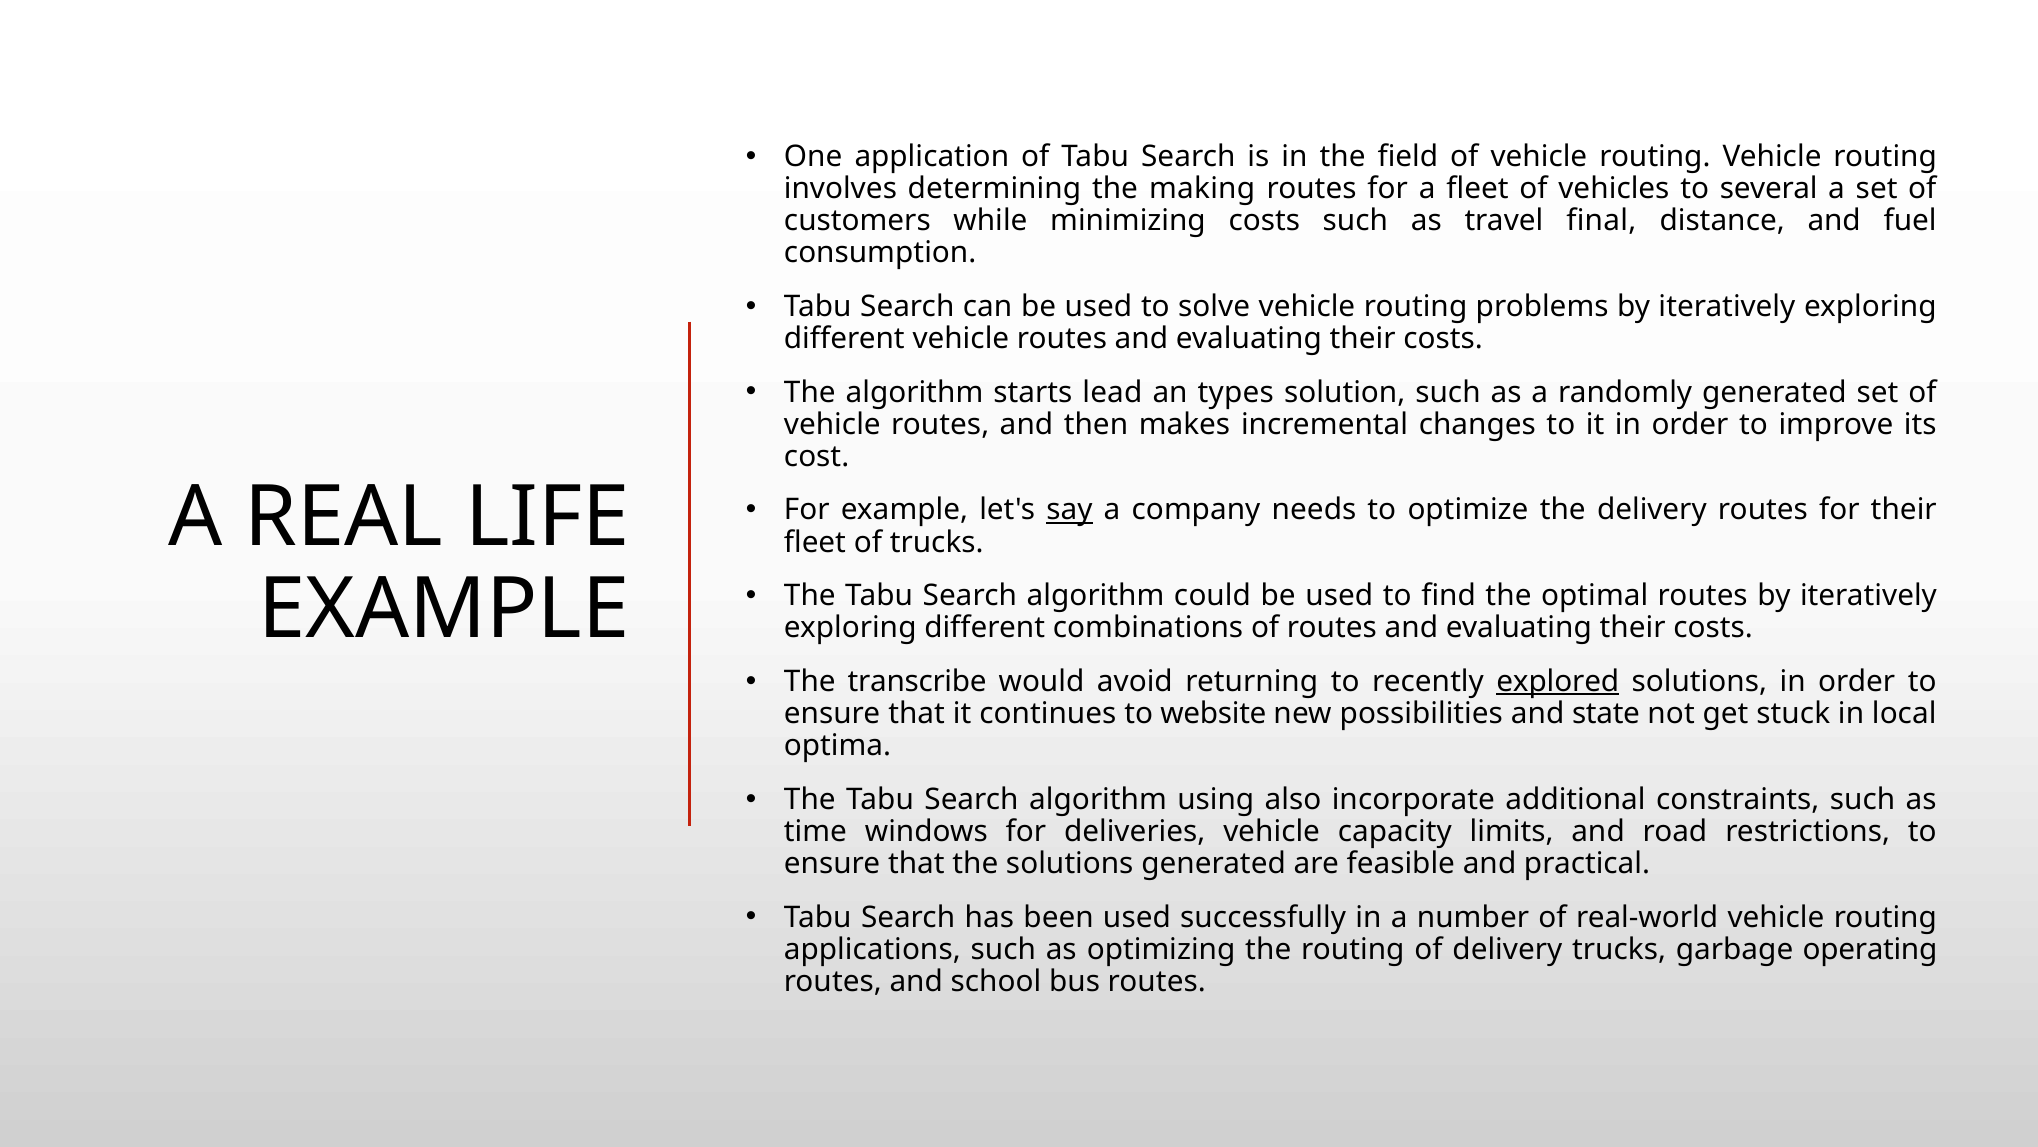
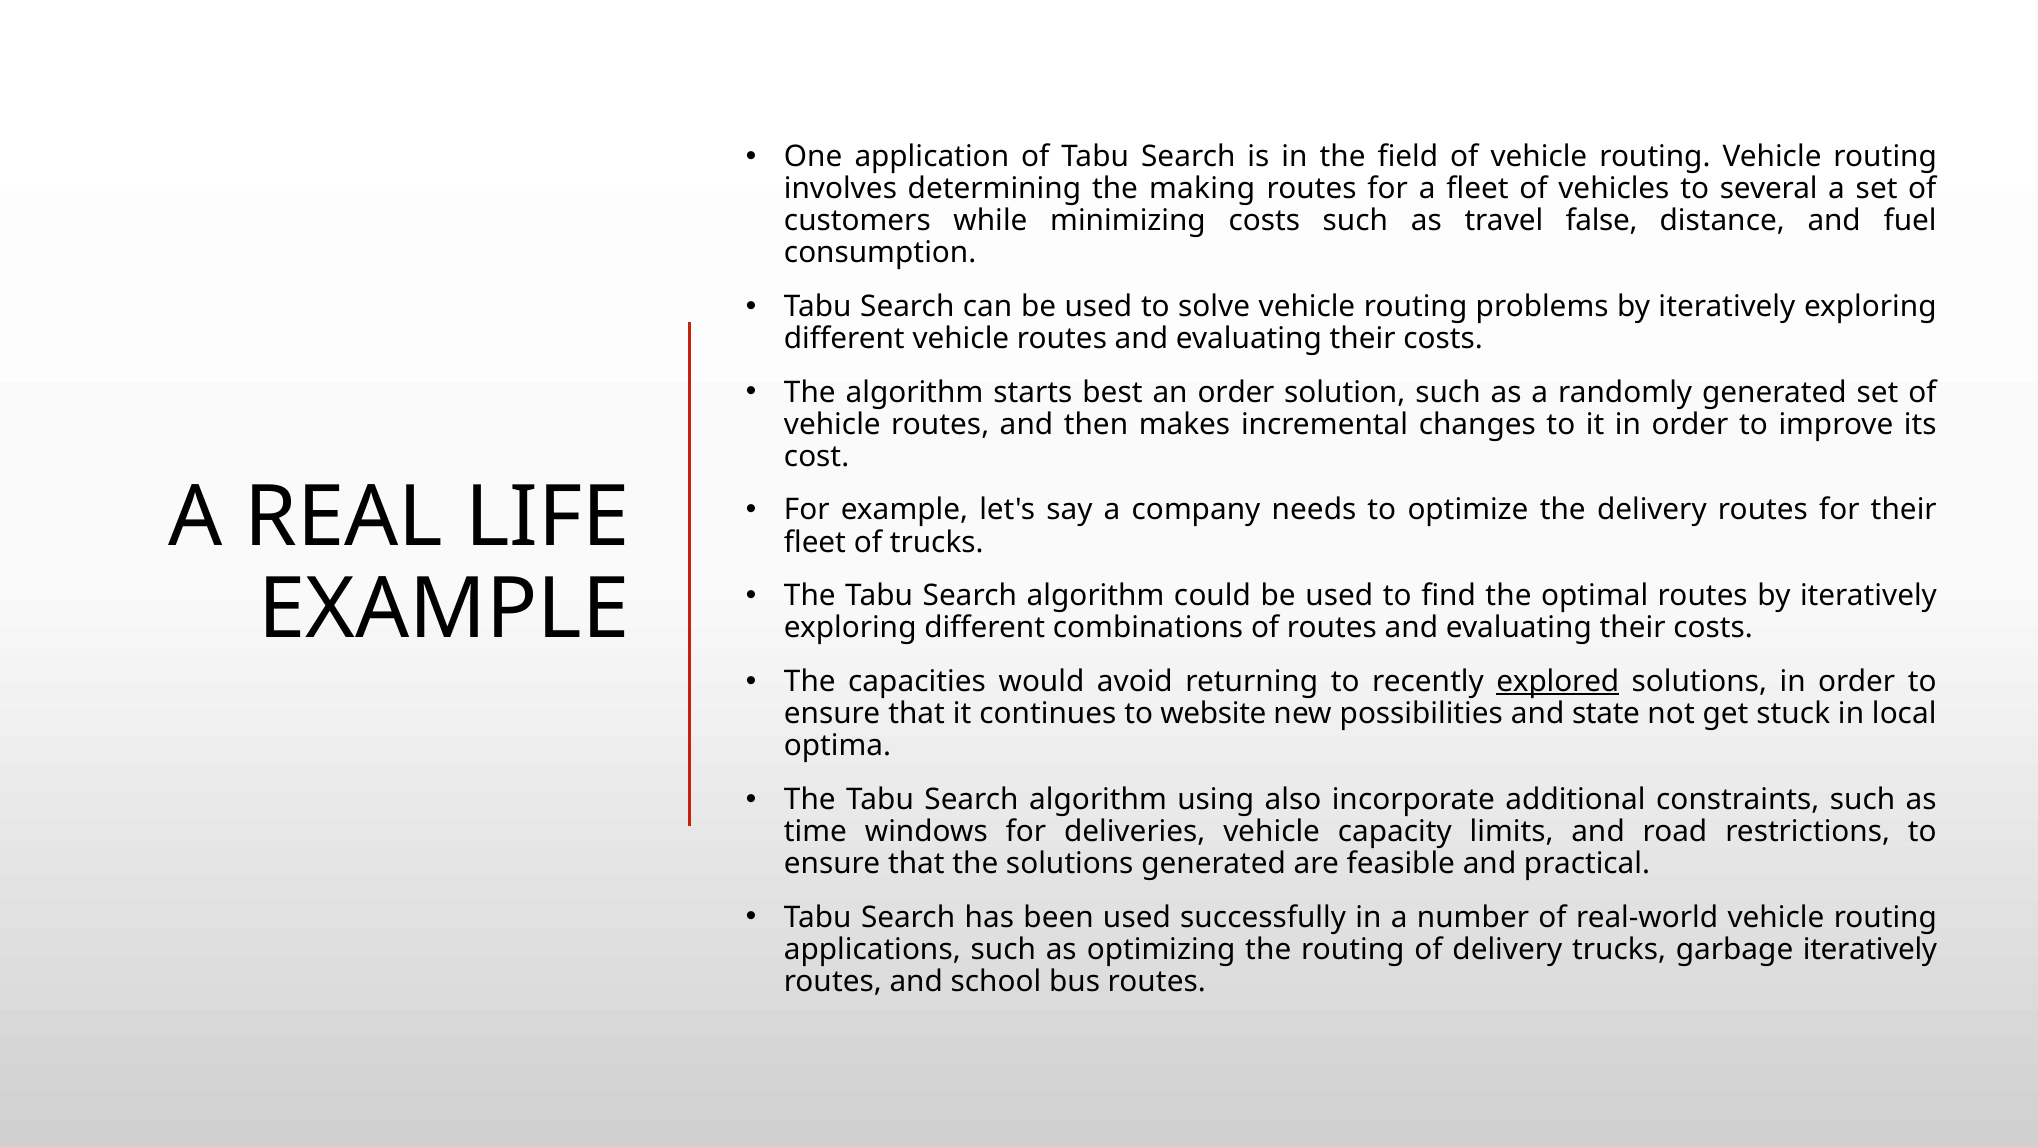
final: final -> false (1602, 221)
lead: lead -> best (1112, 392)
an types: types -> order (1236, 392)
say underline: present -> none (1069, 510)
transcribe: transcribe -> capacities (917, 681)
garbage operating: operating -> iteratively (1870, 949)
